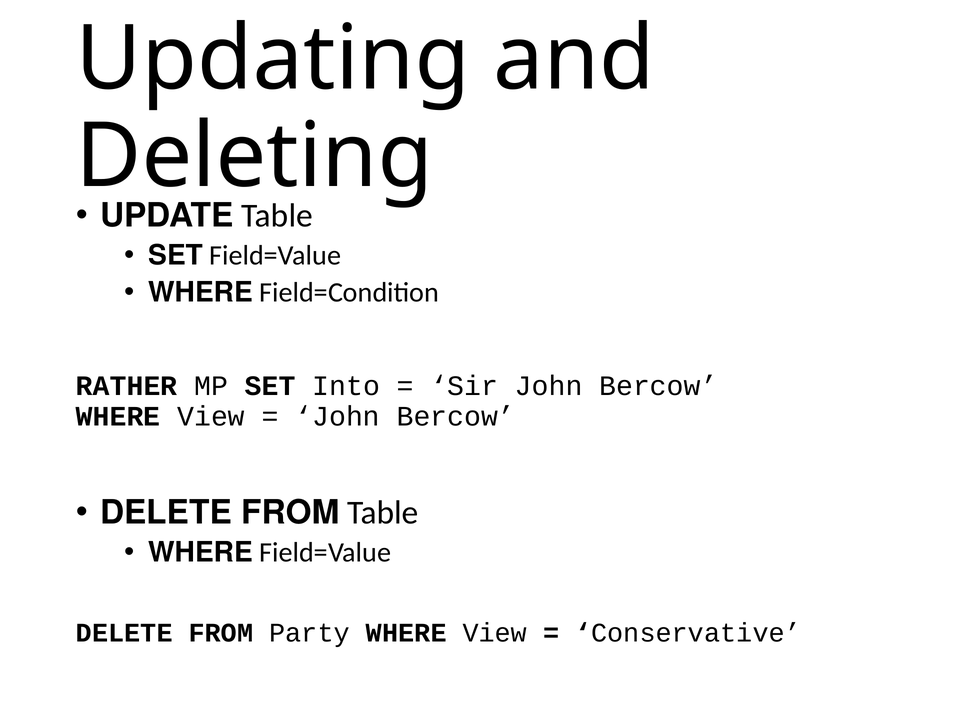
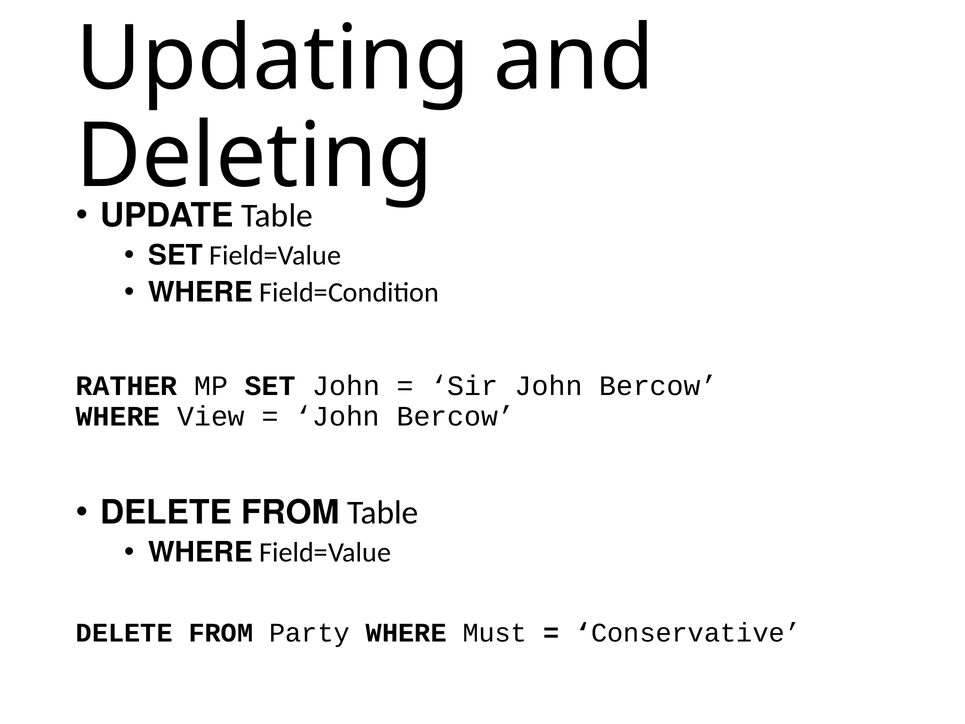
SET Into: Into -> John (346, 386)
Party WHERE View: View -> Must (495, 633)
